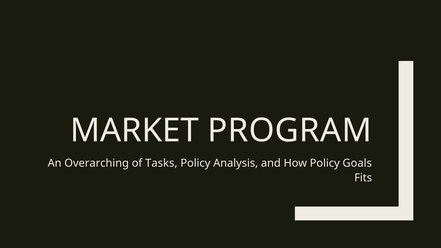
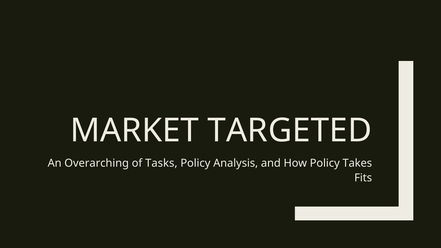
PROGRAM: PROGRAM -> TARGETED (290, 131)
Goals: Goals -> Takes (357, 163)
